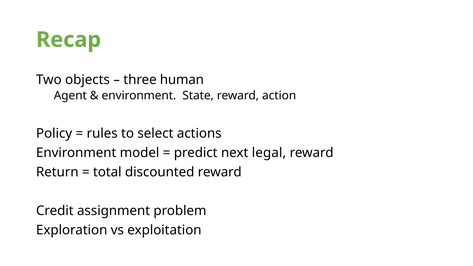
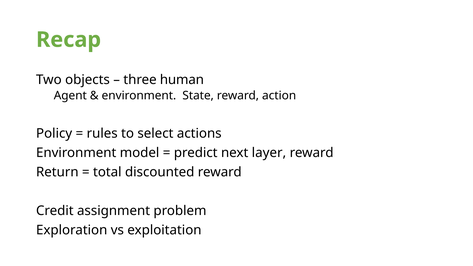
legal: legal -> layer (269, 153)
